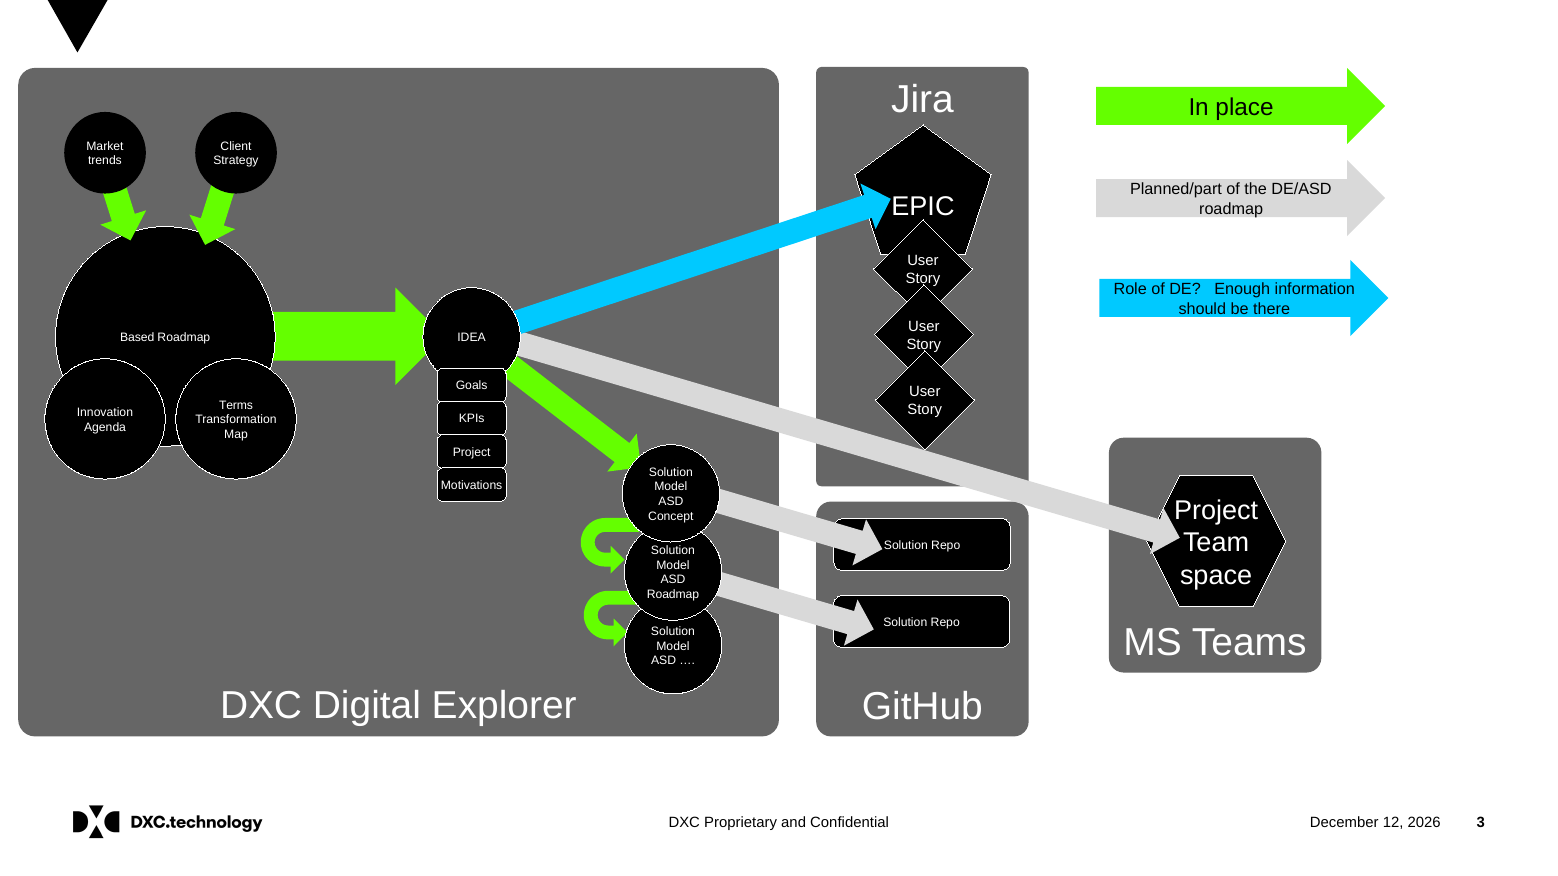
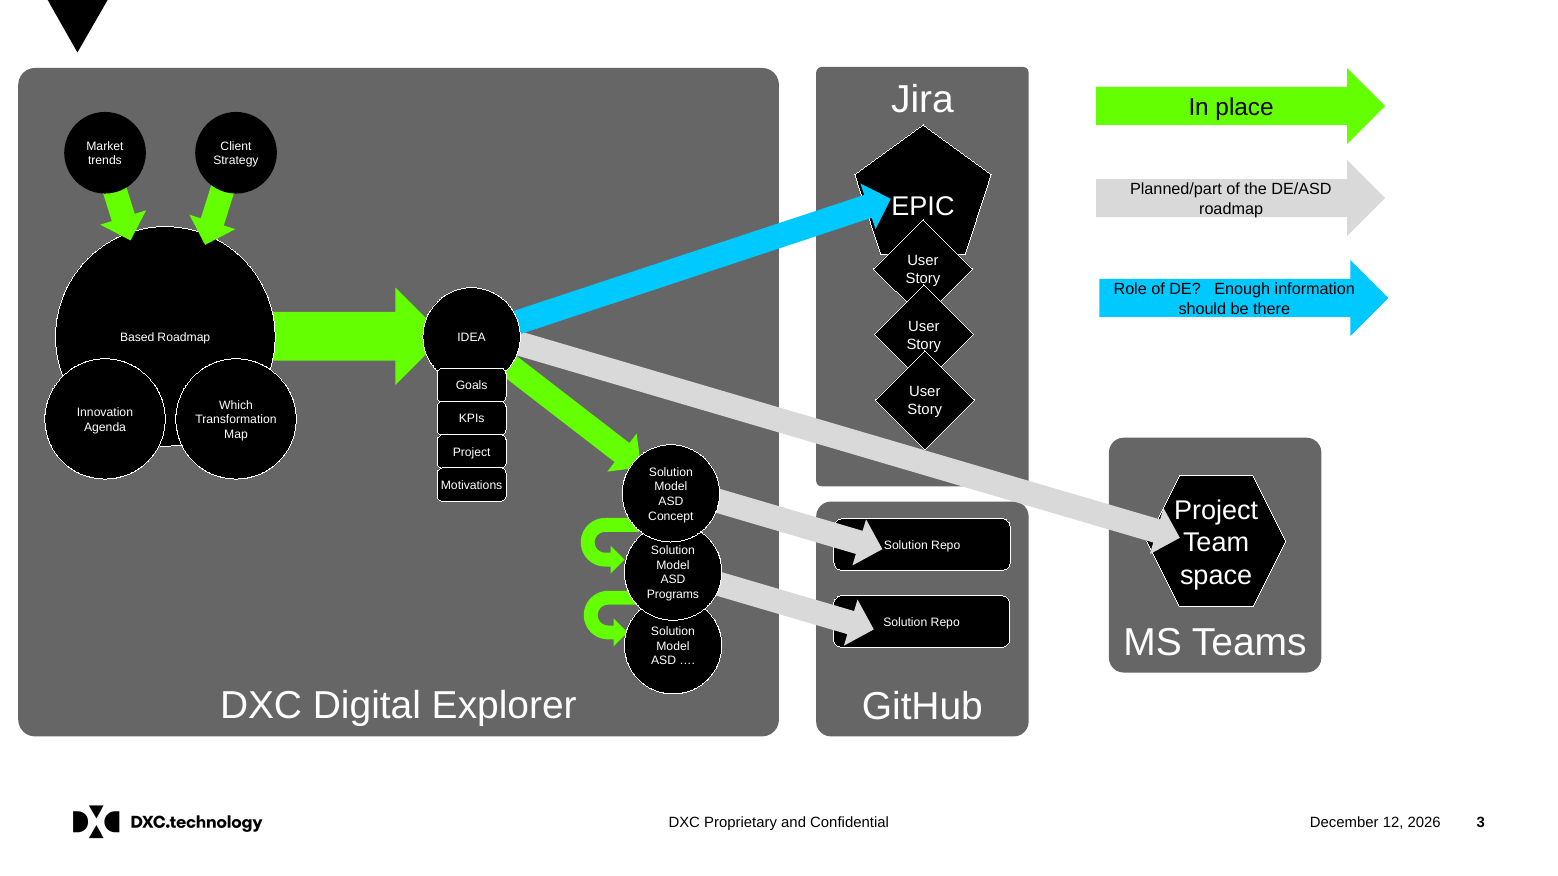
Terms: Terms -> Which (236, 405)
Roadmap: Roadmap -> Programs (673, 595)
